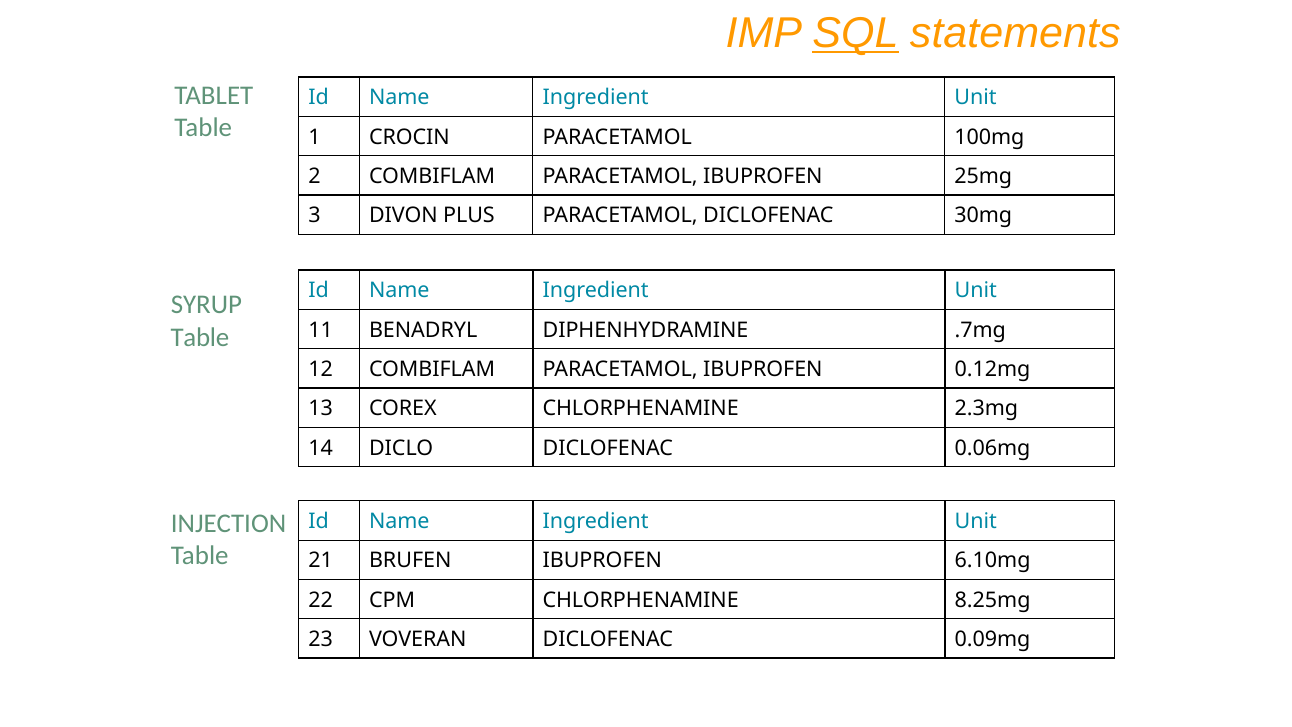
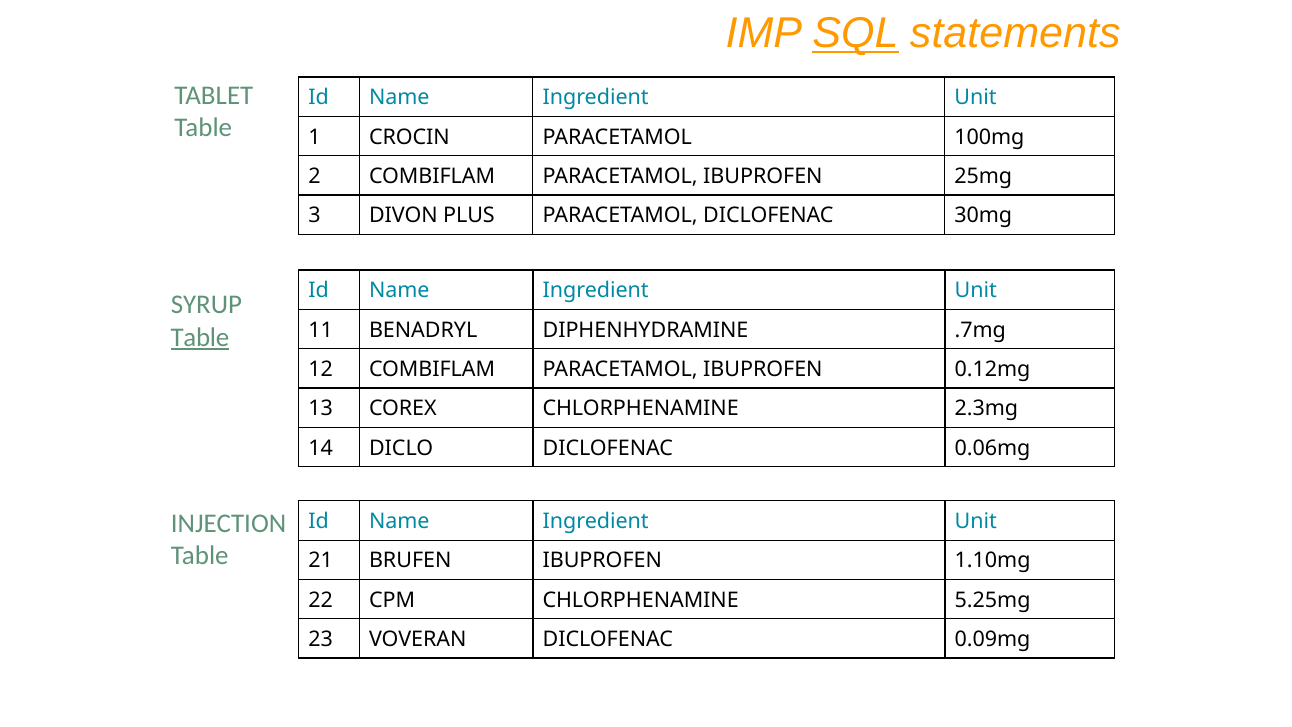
Table underline: none -> present (200, 337)
6.10mg: 6.10mg -> 1.10mg (993, 561)
8.25mg: 8.25mg -> 5.25mg (993, 600)
